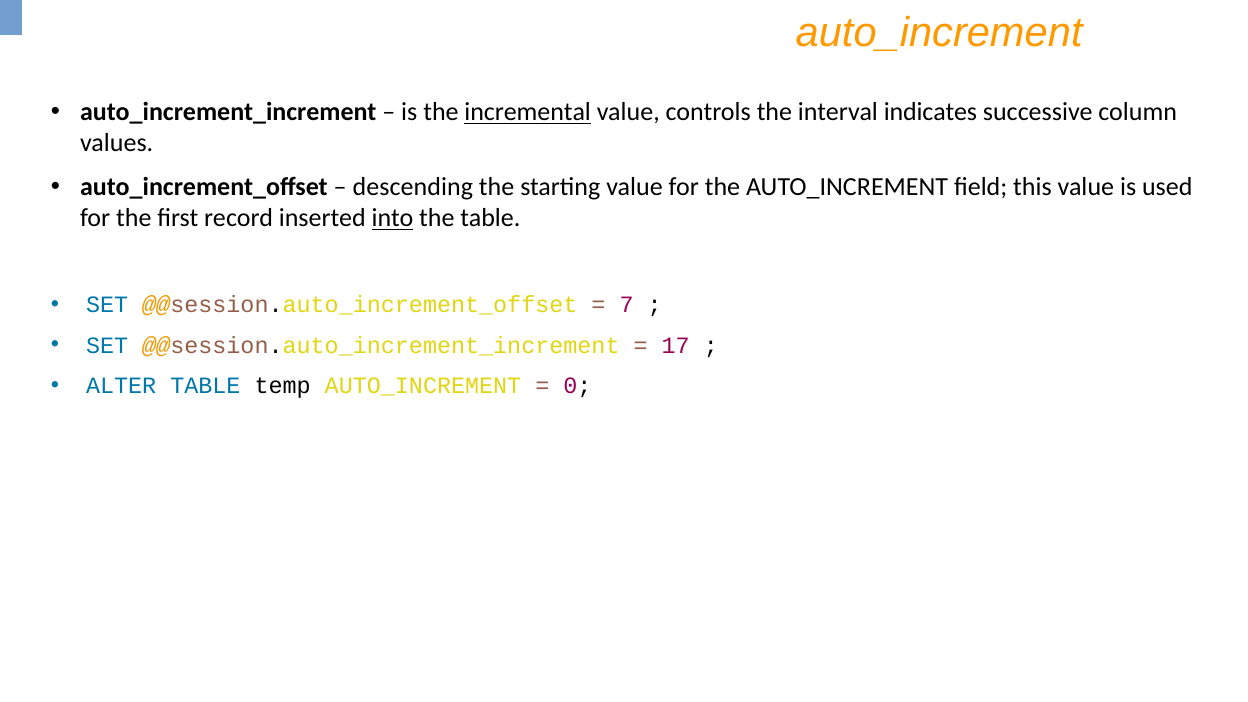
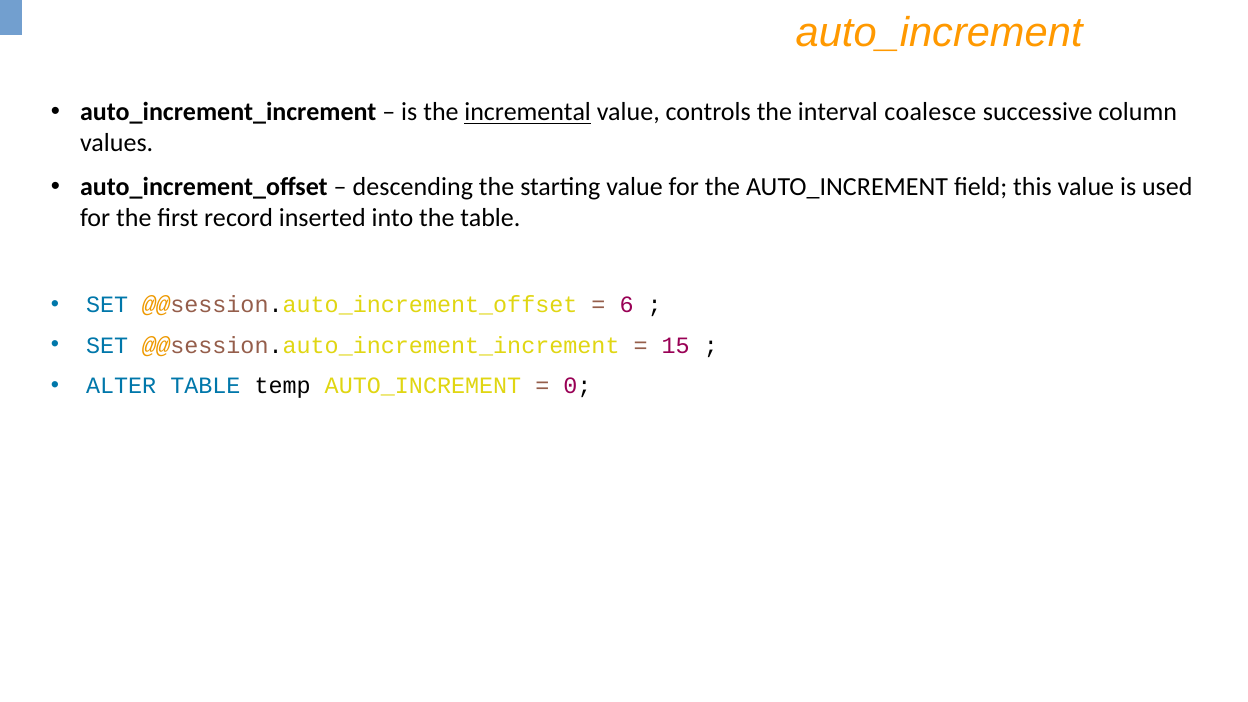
indicates: indicates -> coalesce (930, 112)
into underline: present -> none (393, 218)
7: 7 -> 6 (627, 305)
17: 17 -> 15 (676, 345)
